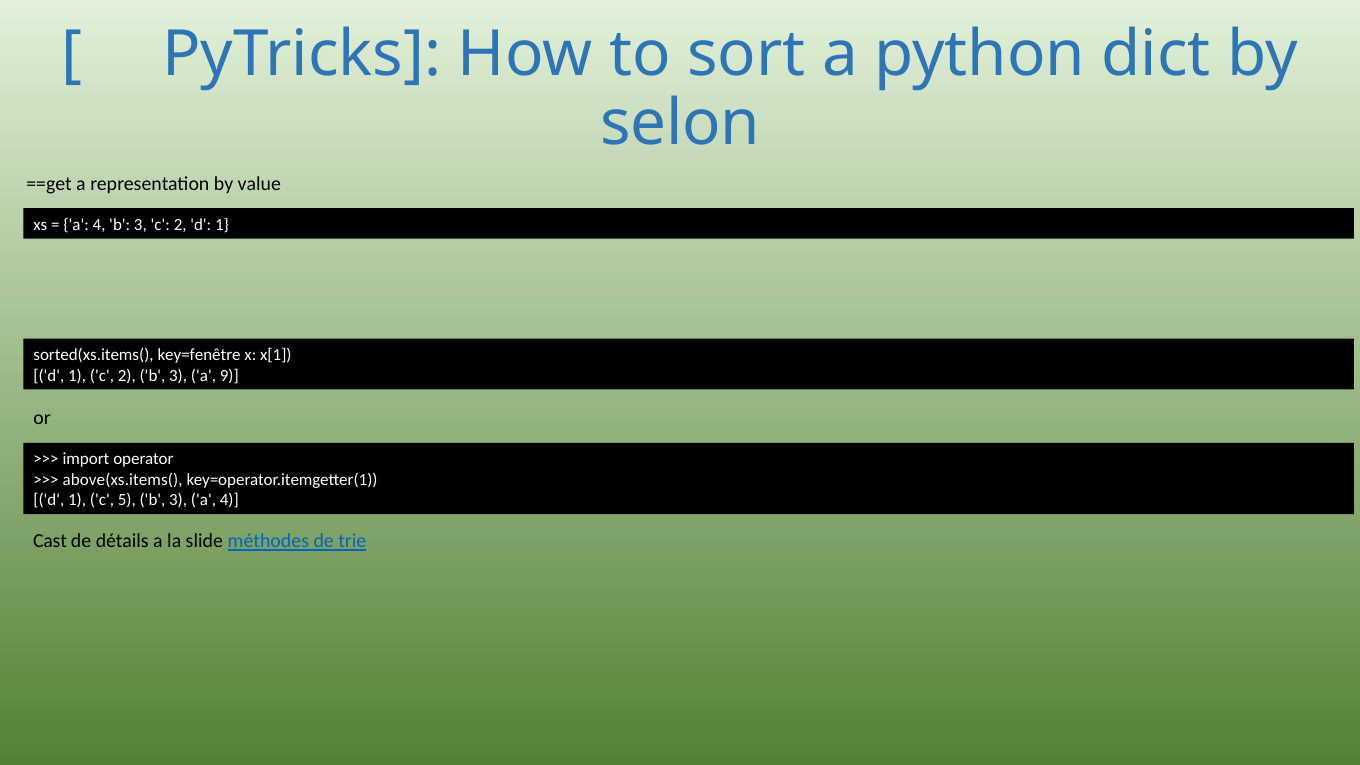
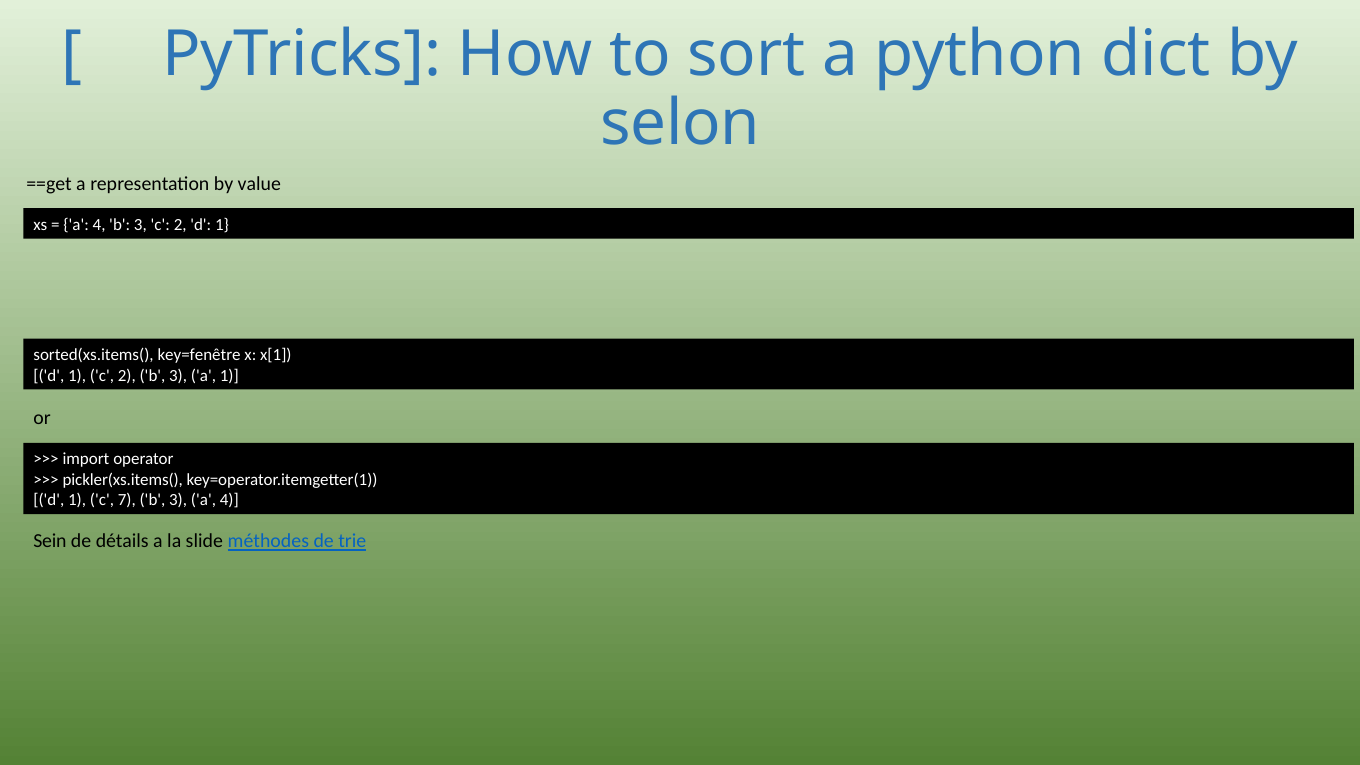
a 9: 9 -> 1 (229, 375)
above(xs.items(: above(xs.items( -> pickler(xs.items( (123, 480)
5: 5 -> 7 (127, 500)
Cast: Cast -> Sein (50, 541)
